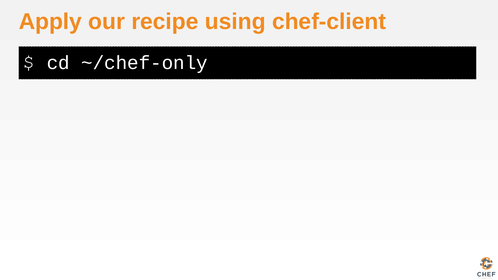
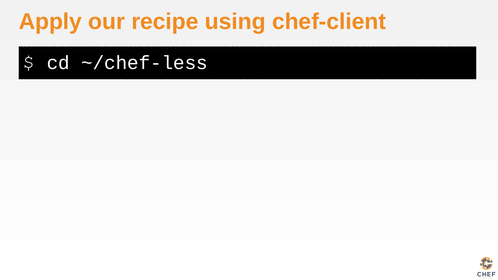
~/chef-only: ~/chef-only -> ~/chef-less (145, 63)
